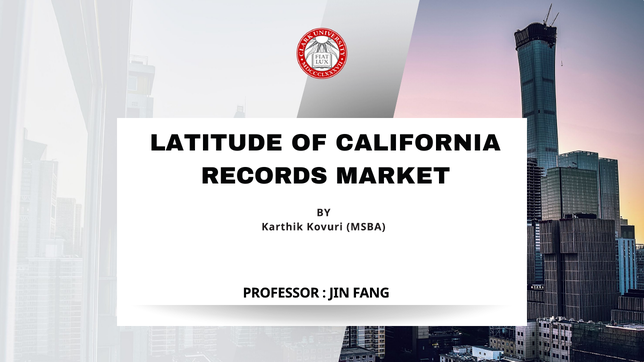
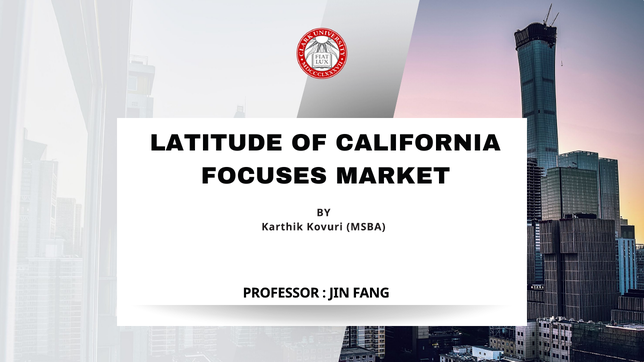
RECORDS: RECORDS -> FOCUSES (264, 176)
